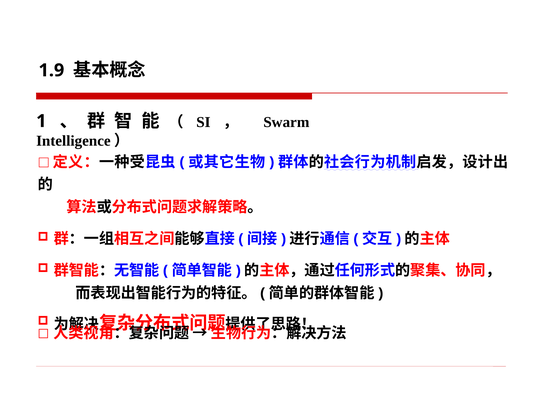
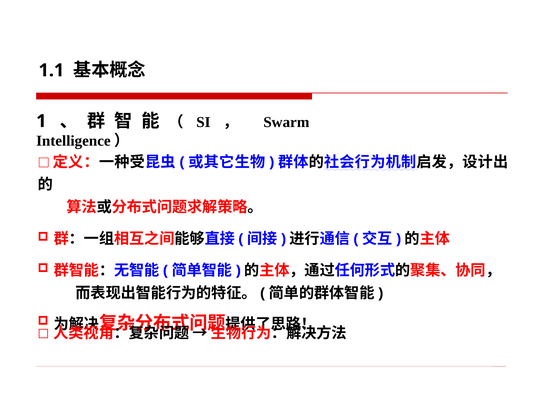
1.9: 1.9 -> 1.1 (51, 70)
